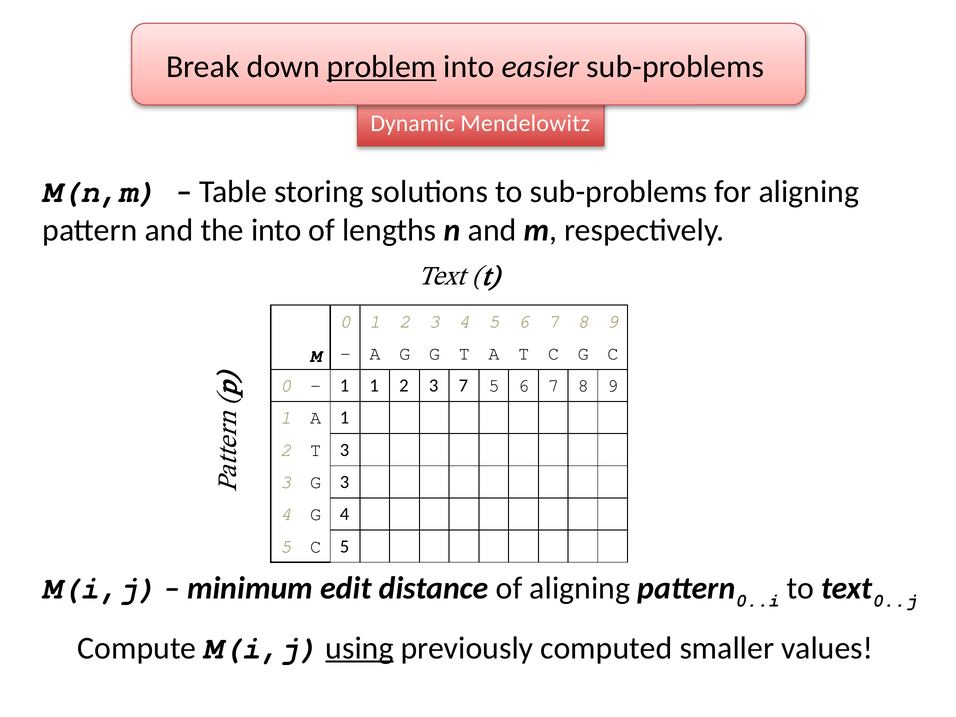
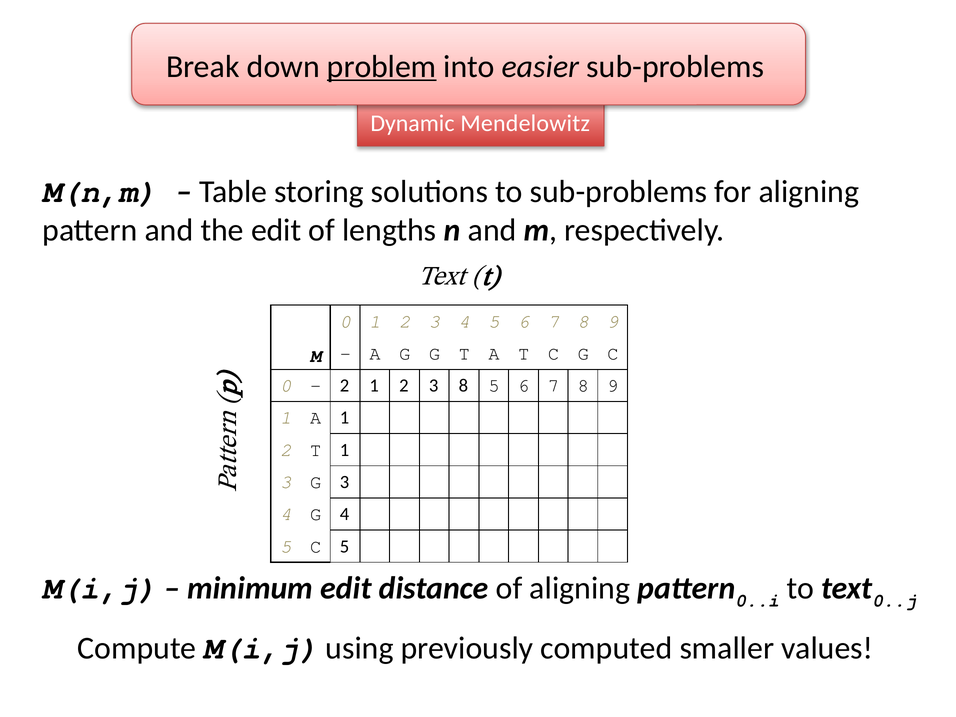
the into: into -> edit (276, 230)
1: 1 -> 2 (344, 386)
3 7: 7 -> 8 (463, 386)
T 3: 3 -> 1 (344, 450)
using underline: present -> none (359, 648)
